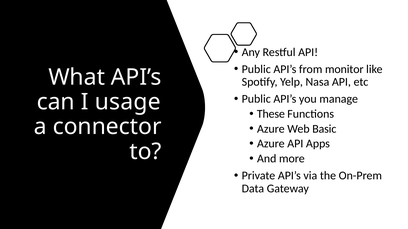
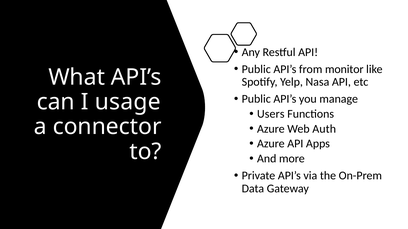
These: These -> Users (271, 114)
Basic: Basic -> Auth (324, 129)
